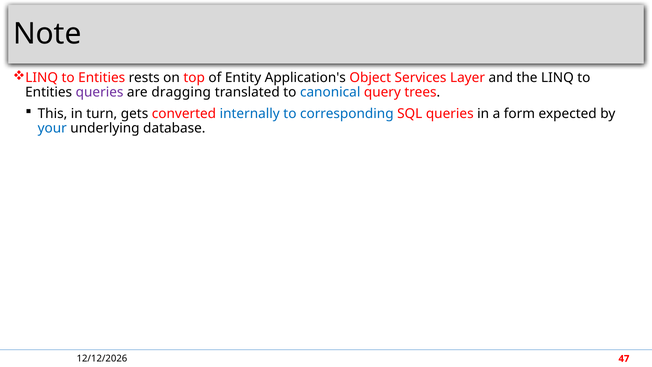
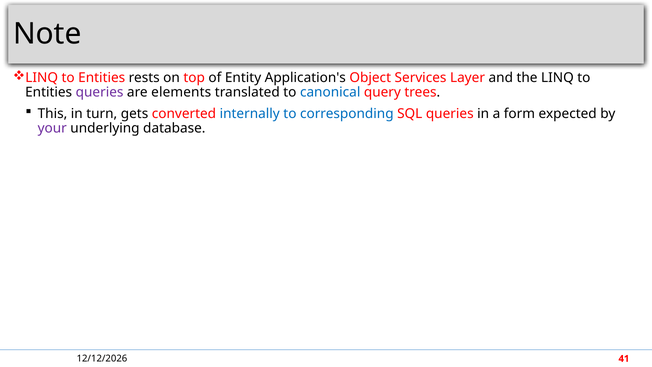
dragging: dragging -> elements (181, 92)
your colour: blue -> purple (52, 128)
47: 47 -> 41 (624, 358)
